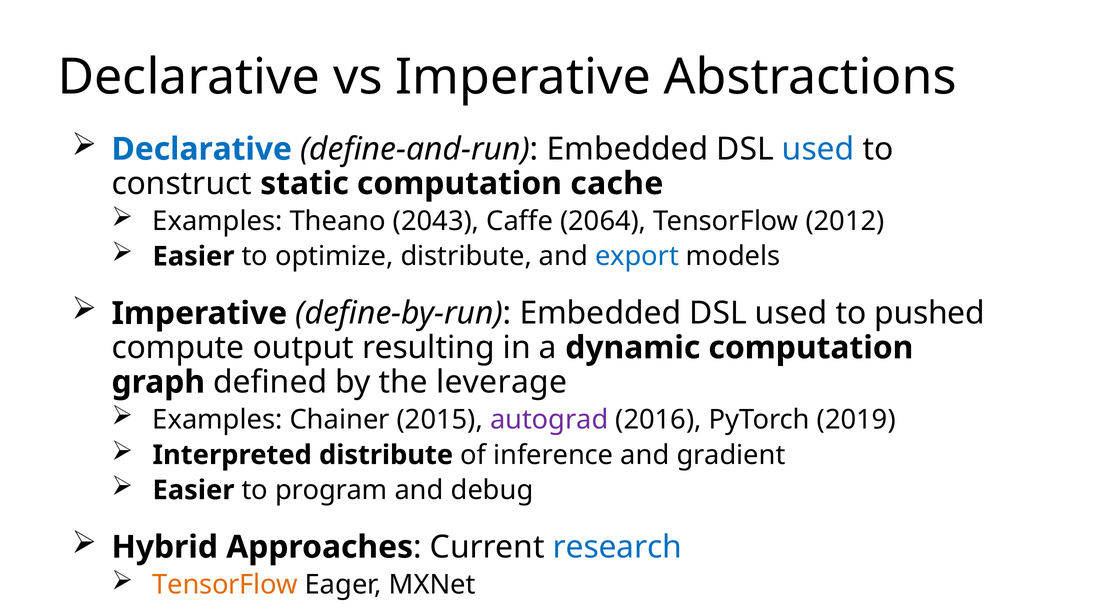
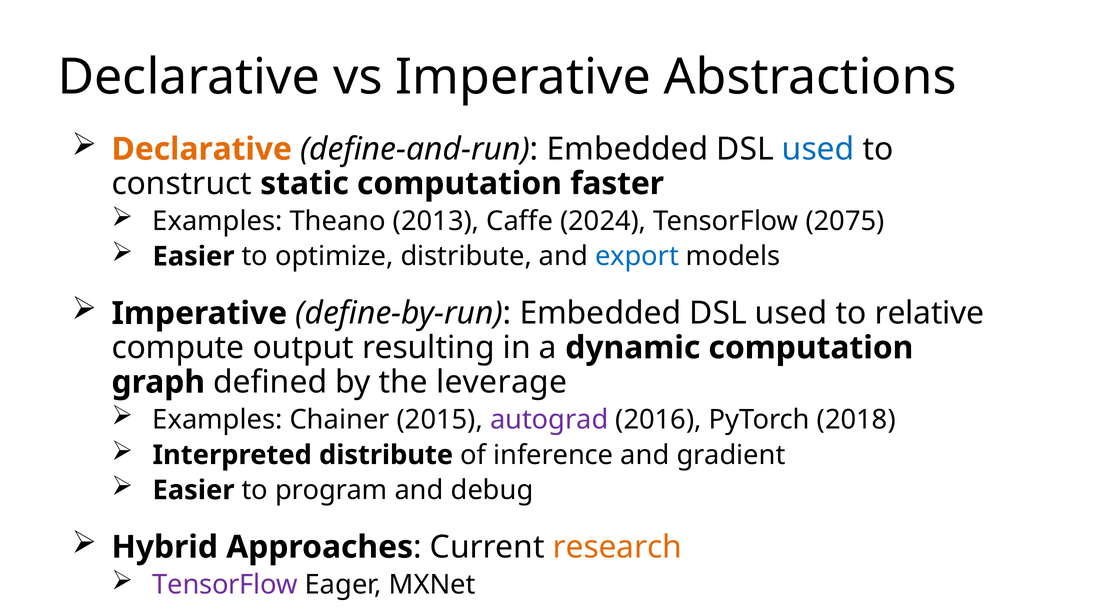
Declarative colour: blue -> orange (202, 149)
cache: cache -> faster (617, 184)
2043: 2043 -> 2013 (436, 221)
2064: 2064 -> 2024 (603, 221)
2012: 2012 -> 2075 (845, 221)
pushed: pushed -> relative (930, 313)
2019: 2019 -> 2018 (856, 420)
research colour: blue -> orange (617, 547)
TensorFlow colour: orange -> purple (225, 585)
